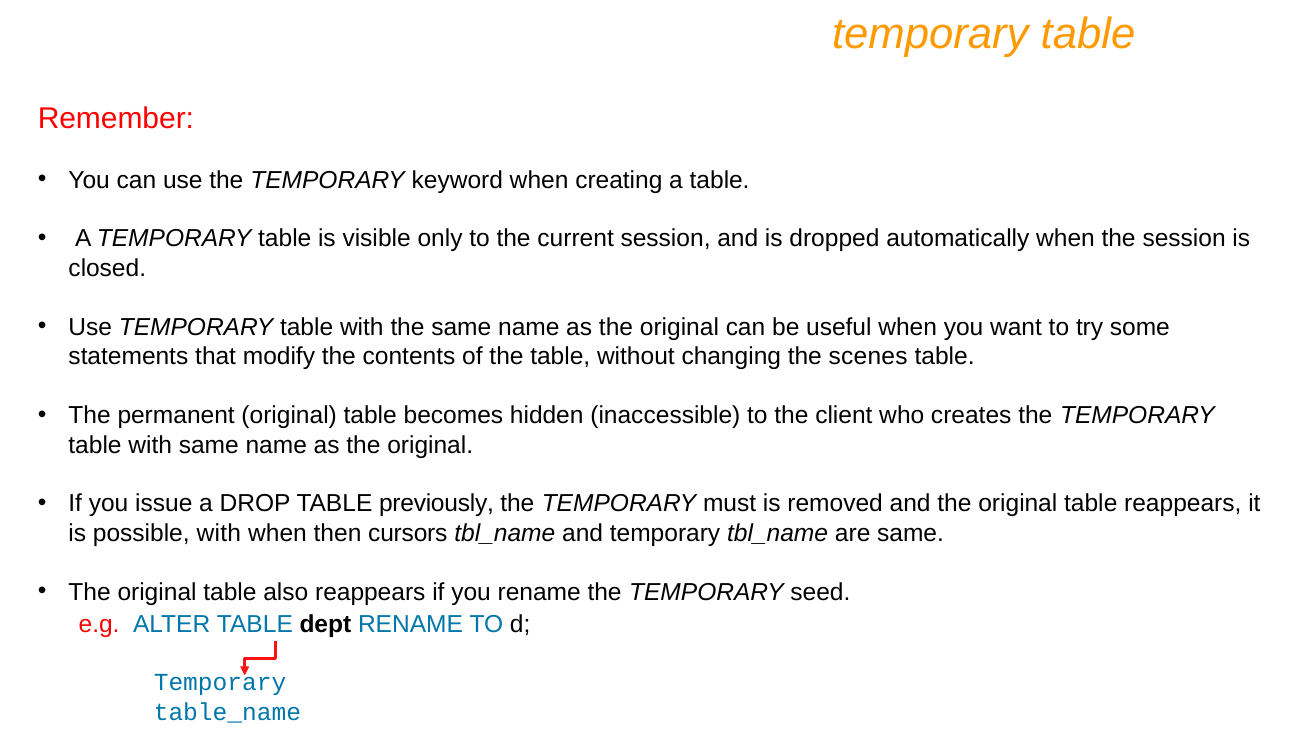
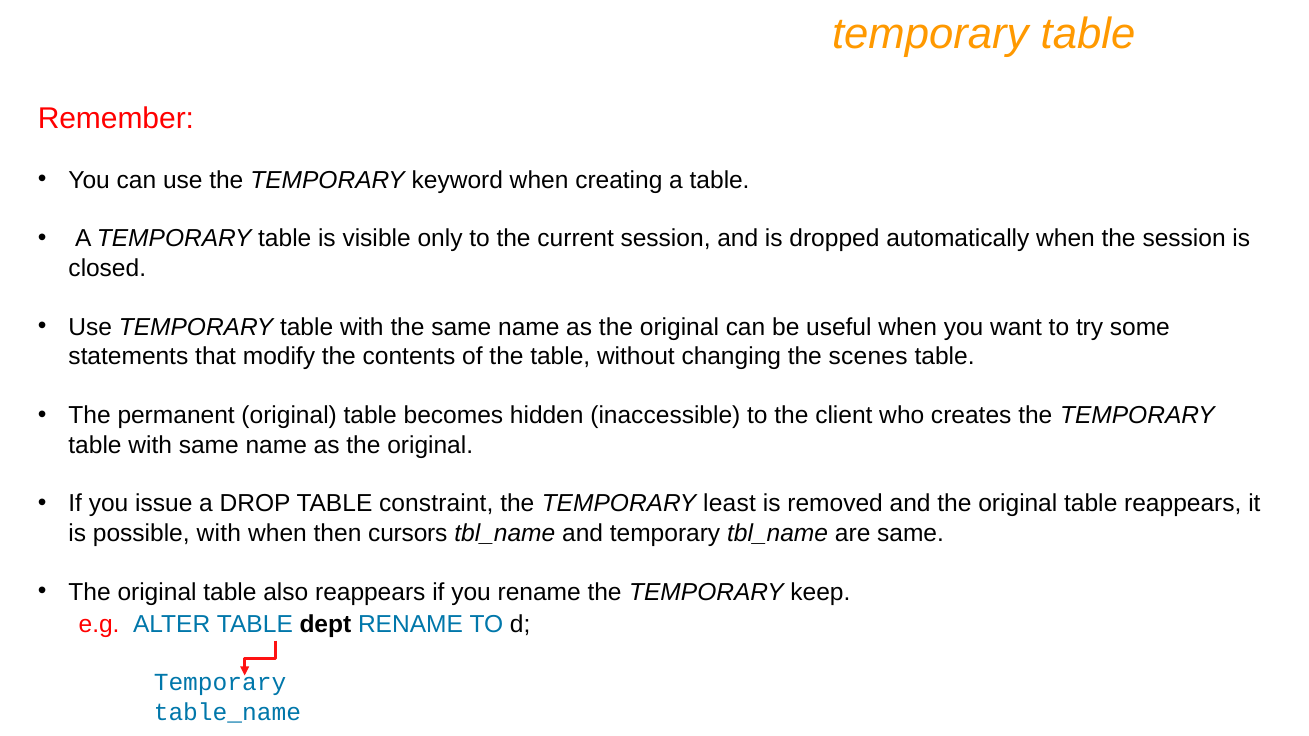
previously: previously -> constraint (436, 504)
must: must -> least (729, 504)
seed: seed -> keep (820, 592)
